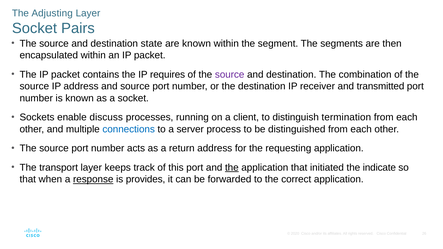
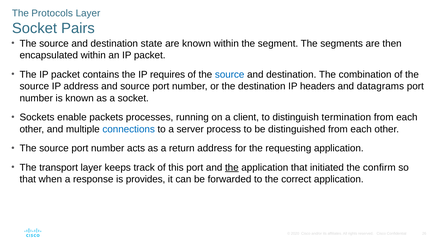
Adjusting: Adjusting -> Protocols (52, 13)
source colour: purple -> blue (230, 75)
receiver: receiver -> headers (318, 86)
transmitted: transmitted -> datagrams (380, 86)
discuss: discuss -> packets (106, 117)
indicate: indicate -> confirm (379, 168)
response underline: present -> none (93, 179)
